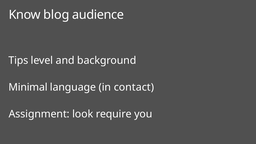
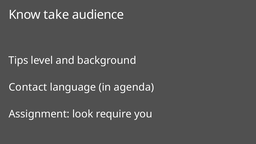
blog: blog -> take (56, 15)
Minimal: Minimal -> Contact (28, 87)
contact: contact -> agenda (134, 87)
